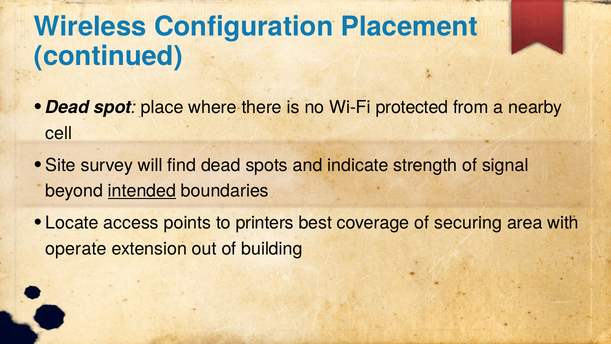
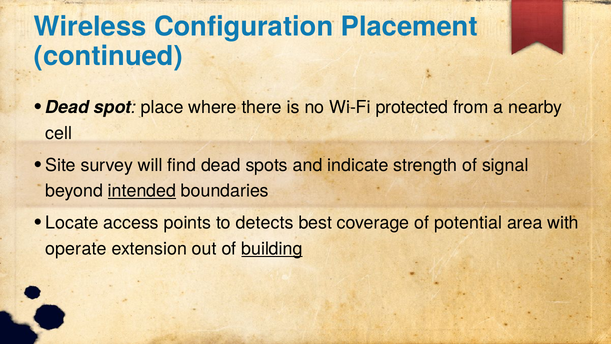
printers: printers -> detects (265, 223)
securing: securing -> potential (468, 223)
building underline: none -> present (272, 248)
